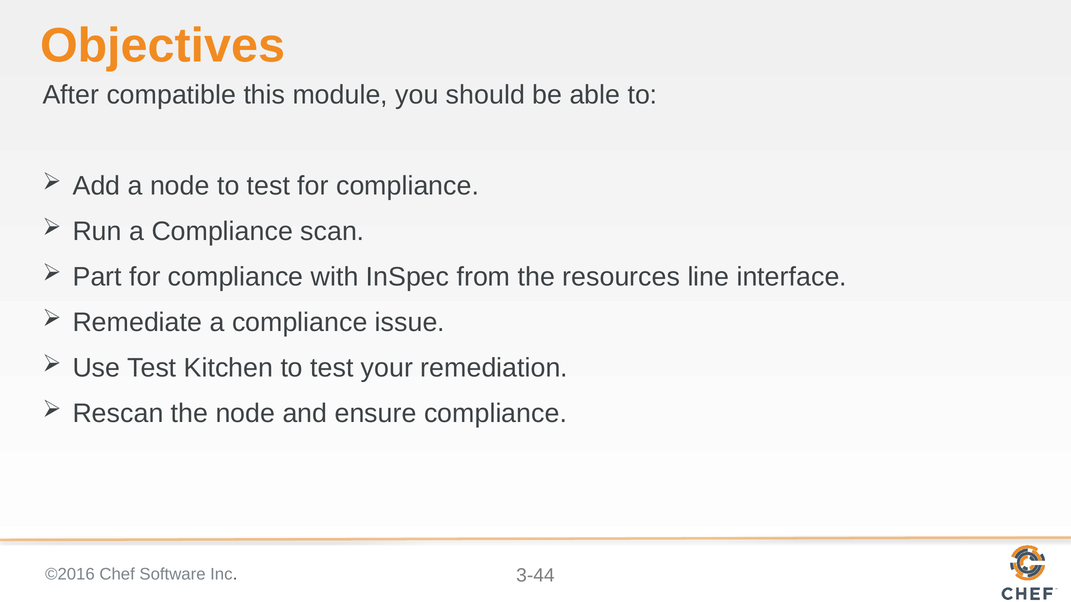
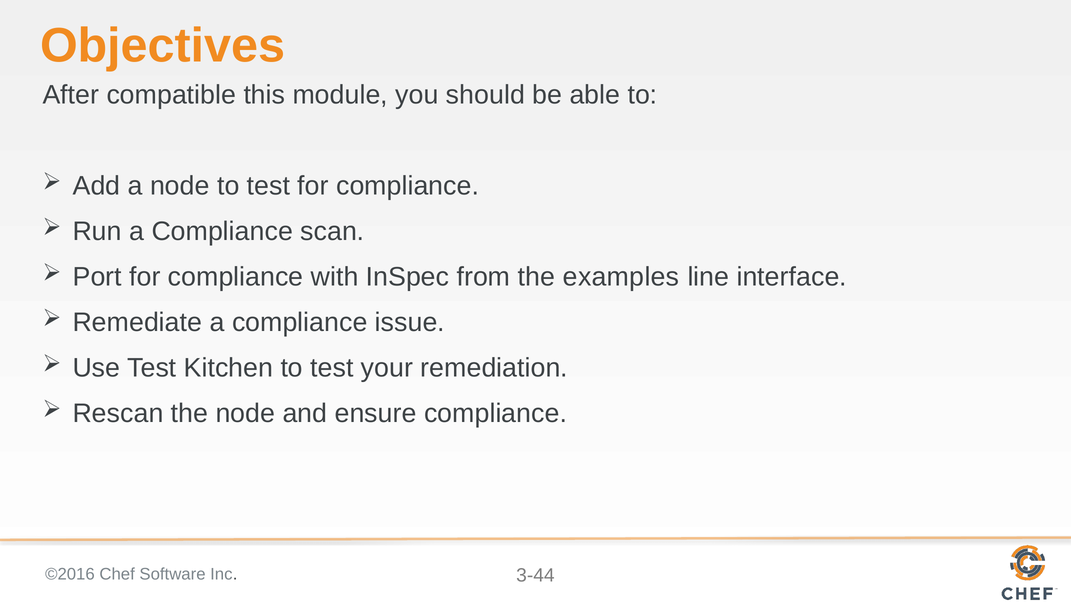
Part: Part -> Port (97, 277)
resources: resources -> examples (621, 277)
